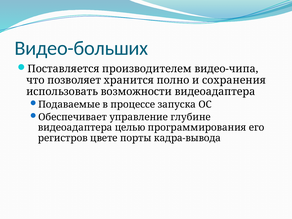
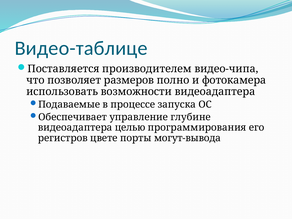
Видео-больших: Видео-больших -> Видео-таблице (81, 48)
хранится: хранится -> размеров (129, 80)
сохранения: сохранения -> фотокамера (234, 80)
кадра-вывода: кадра-вывода -> могут-вывода (187, 138)
